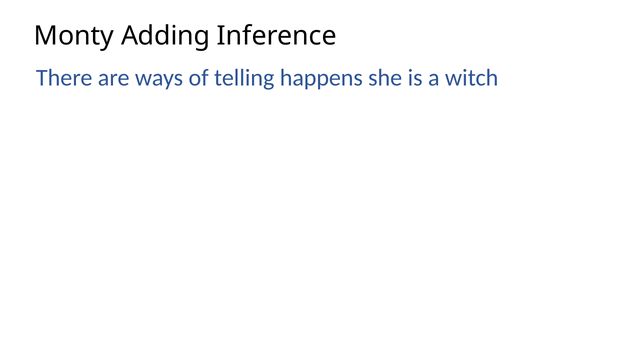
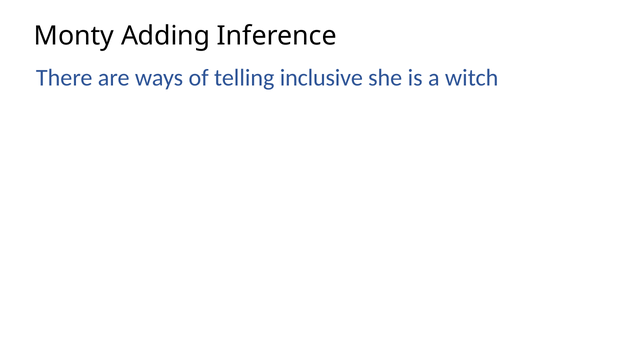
happens: happens -> inclusive (321, 78)
